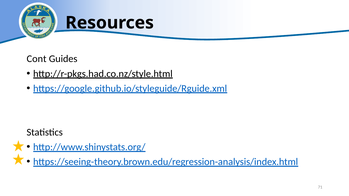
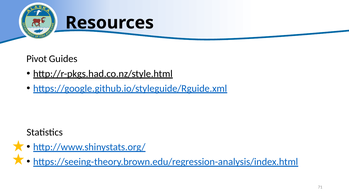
Cont: Cont -> Pivot (37, 59)
